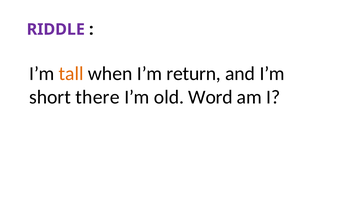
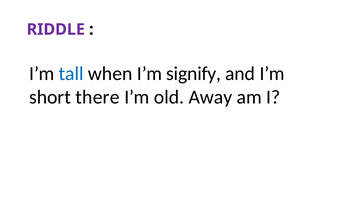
tall colour: orange -> blue (71, 74)
return: return -> signify (194, 74)
Word: Word -> Away (210, 97)
